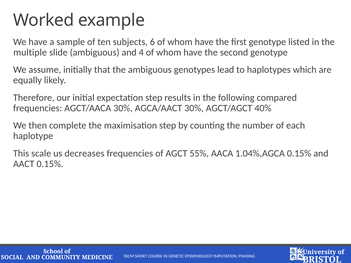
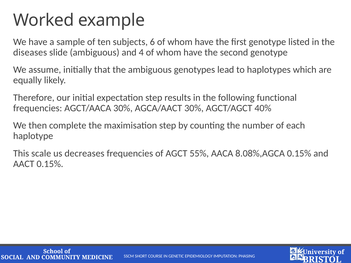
multiple: multiple -> diseases (30, 52)
compared: compared -> functional (277, 98)
1.04%,AGCA: 1.04%,AGCA -> 8.08%,AGCA (260, 154)
